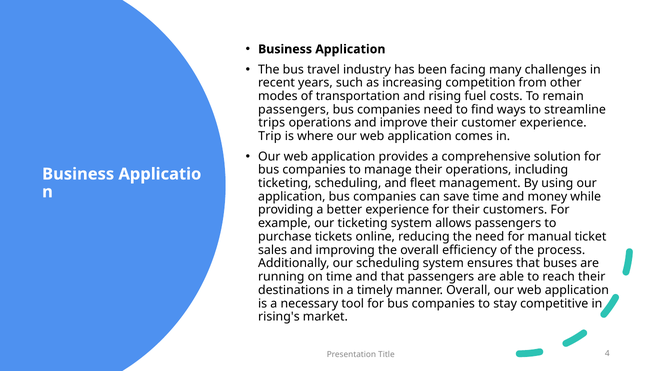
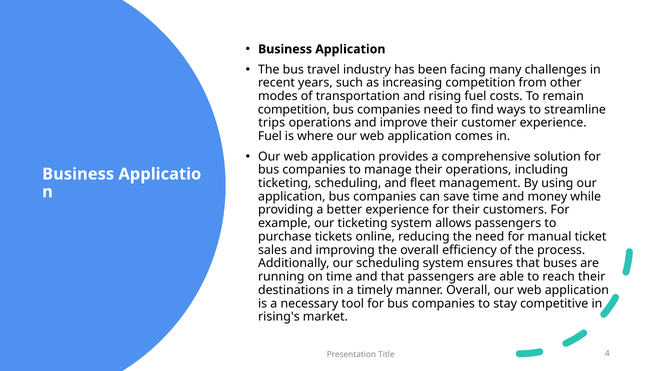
passengers: passengers -> competition (294, 110)
Trip: Trip -> Fuel (270, 136)
